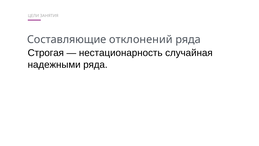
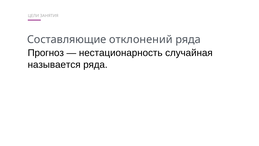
Строгая: Строгая -> Прогноз (46, 53)
надежными: надежными -> называется (54, 65)
